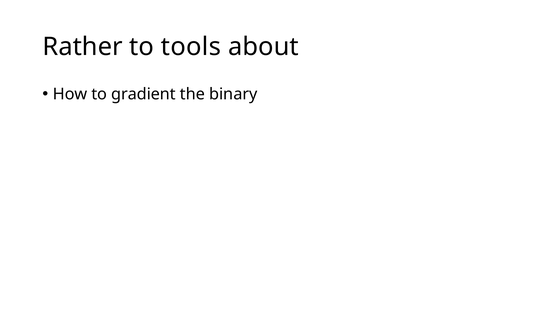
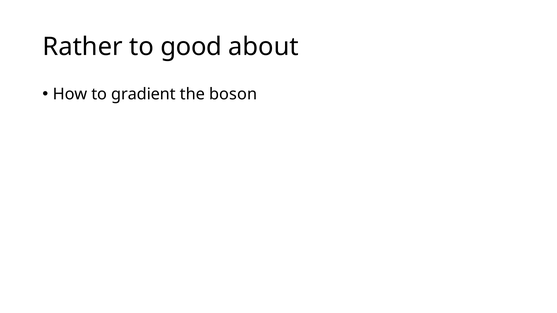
tools: tools -> good (191, 47)
binary: binary -> boson (233, 94)
